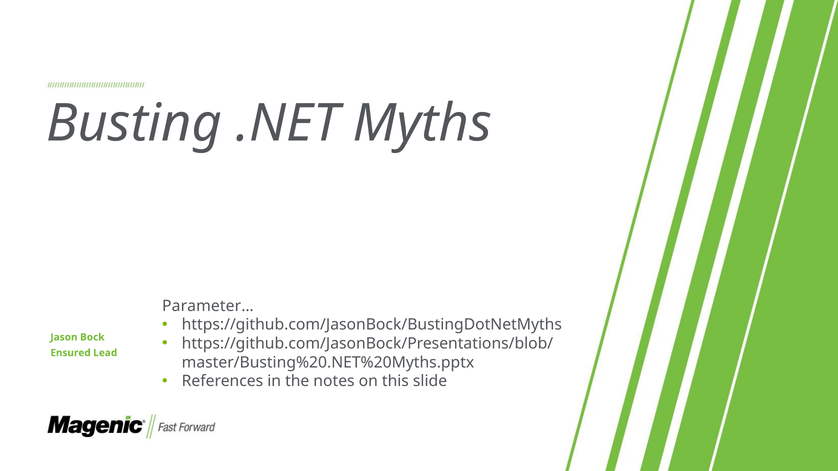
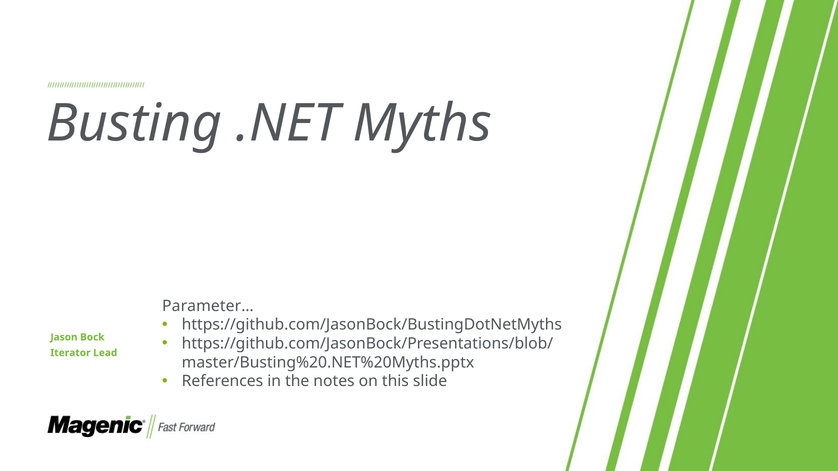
Ensured: Ensured -> Iterator (70, 353)
